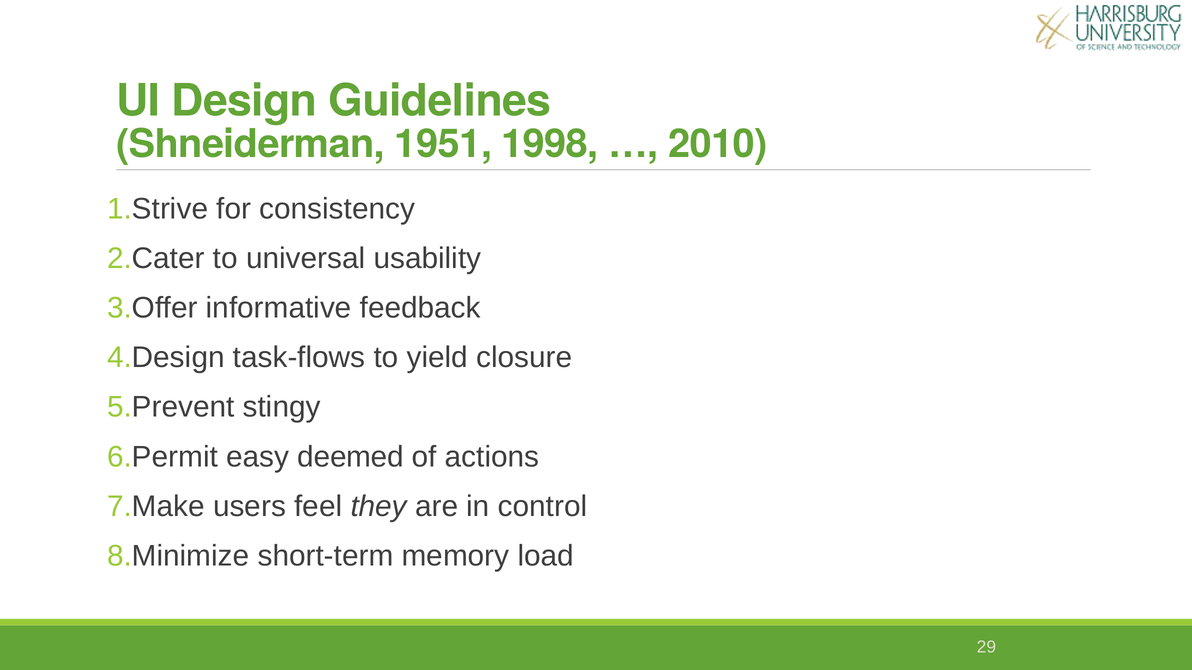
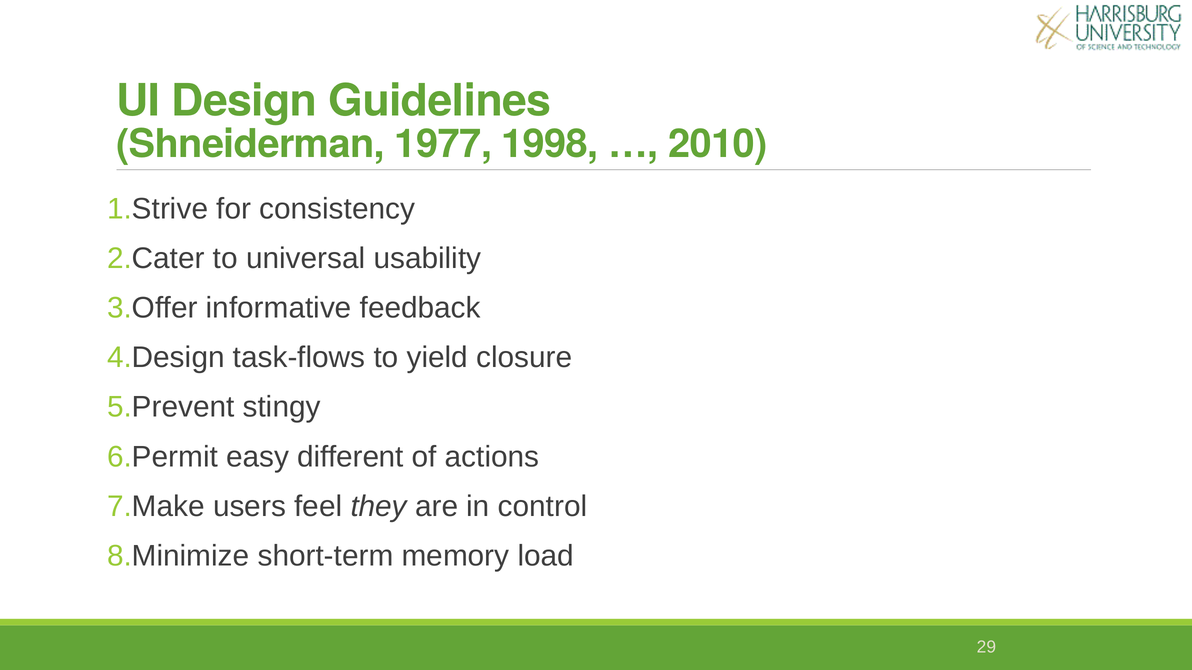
1951: 1951 -> 1977 (443, 144)
deemed: deemed -> different (351, 457)
